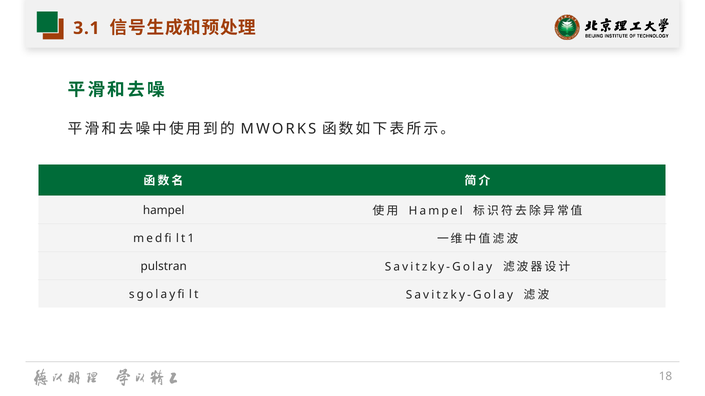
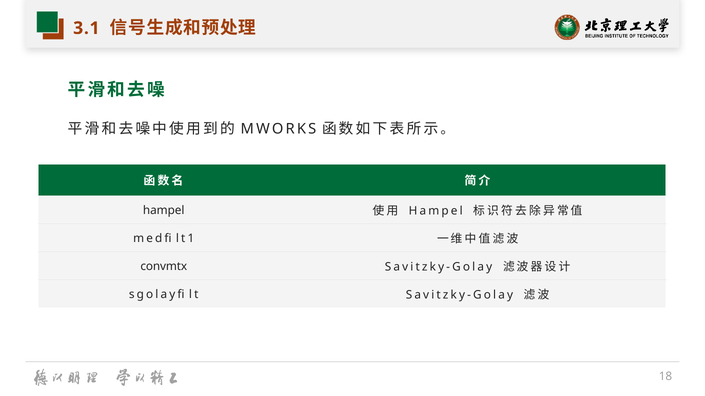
pulstran: pulstran -> convmtx (164, 267)
